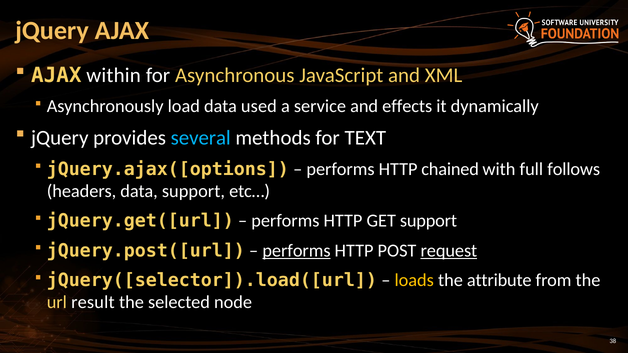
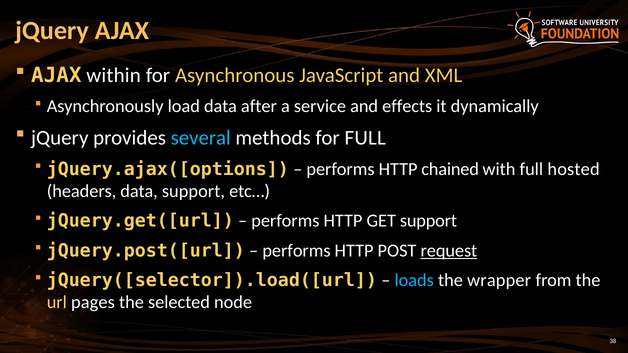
used: used -> after (259, 106)
for TEXT: TEXT -> FULL (365, 138)
follows: follows -> hosted (574, 169)
performs underline: present -> none (296, 251)
loads colour: yellow -> light blue (414, 281)
attribute: attribute -> wrapper (499, 281)
result: result -> pages (93, 303)
